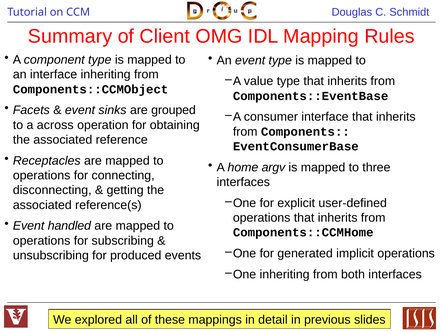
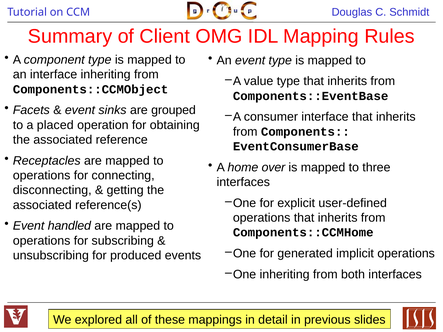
across: across -> placed (55, 125)
argv: argv -> over (273, 167)
